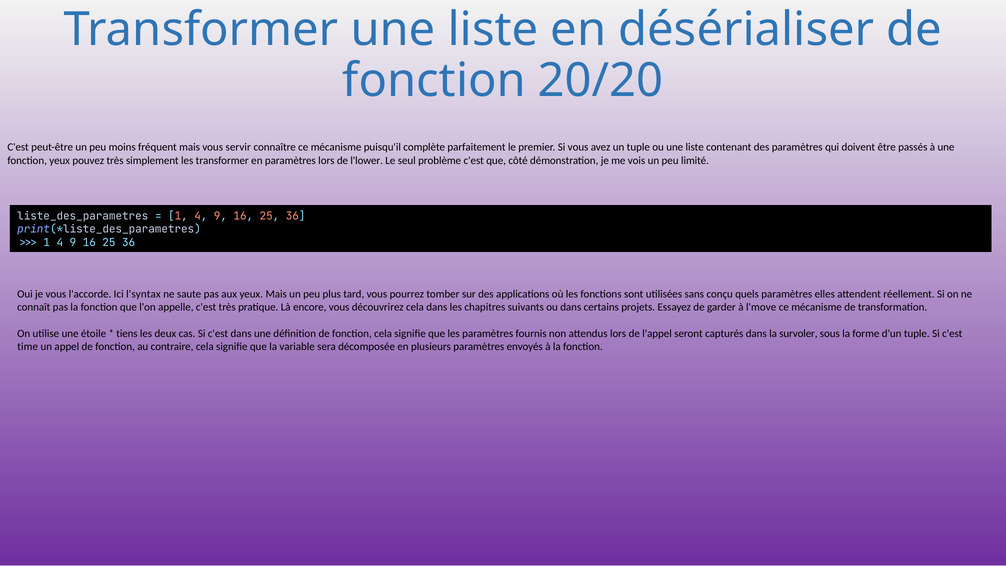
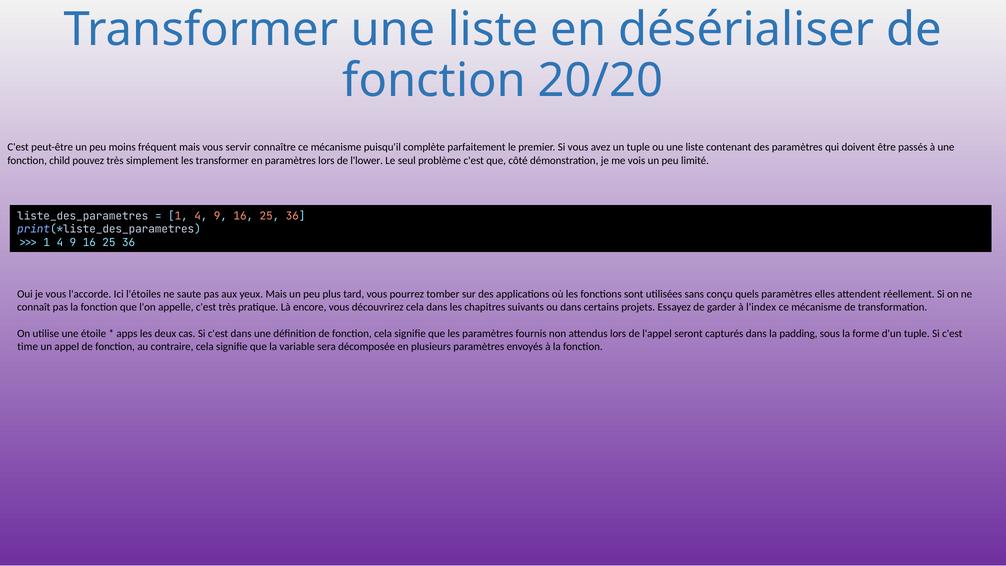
fonction yeux: yeux -> child (60, 160)
l'syntax: l'syntax -> l'étoiles (144, 294)
l'move: l'move -> l'index (761, 307)
tiens: tiens -> apps (127, 334)
survoler: survoler -> padding (798, 334)
